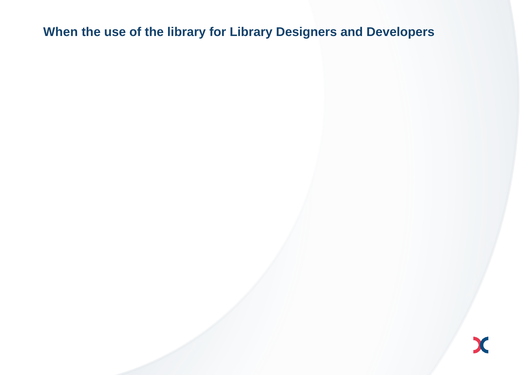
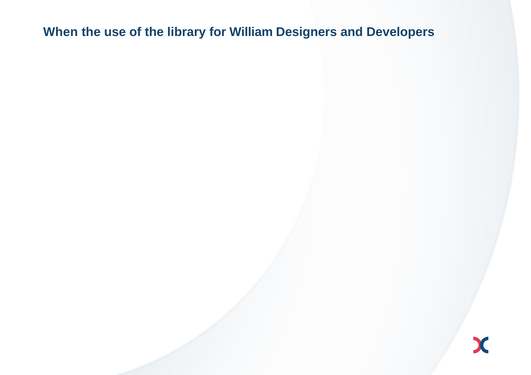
for Library: Library -> William (251, 32)
